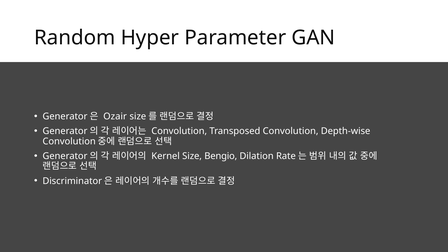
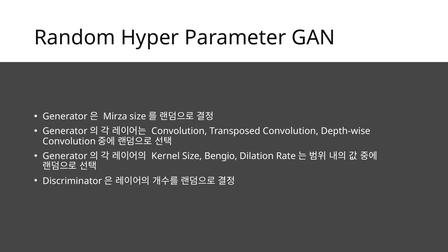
Ozair: Ozair -> Mirza (115, 116)
